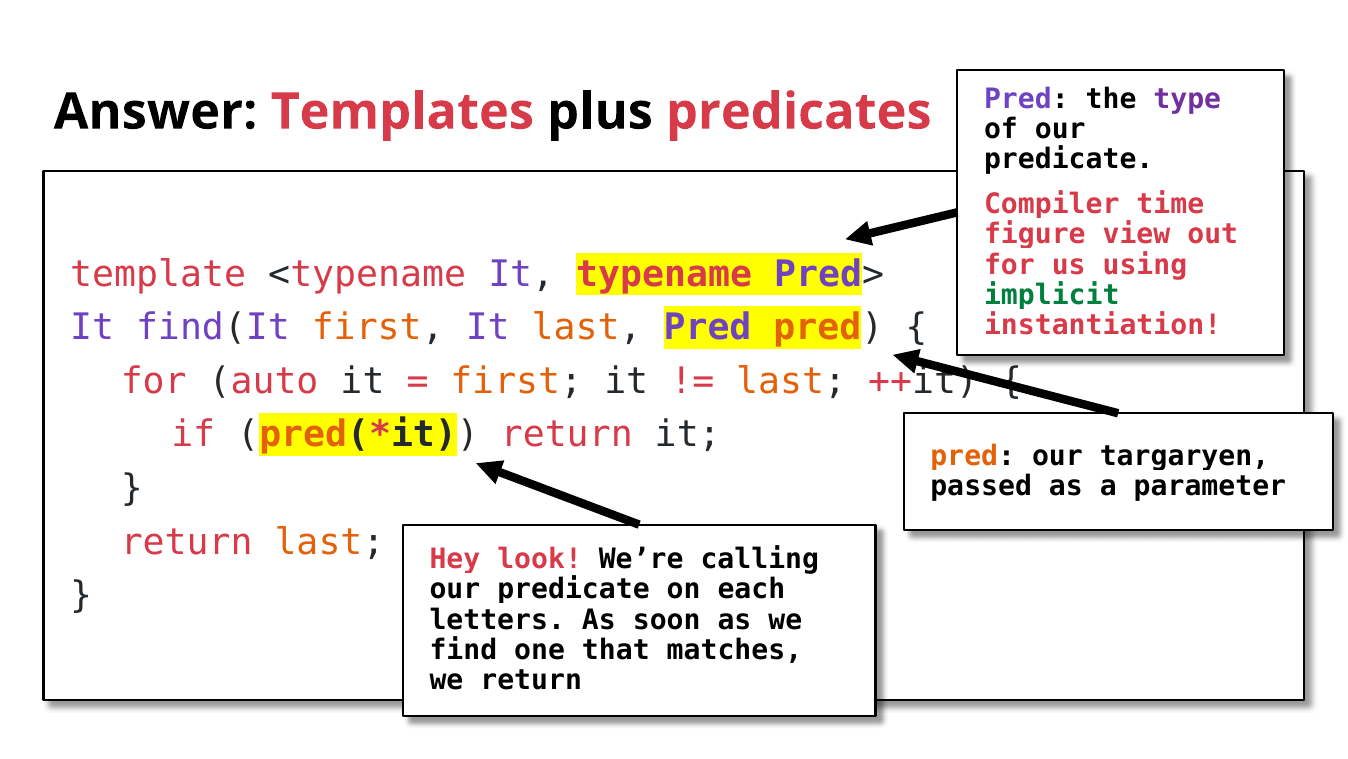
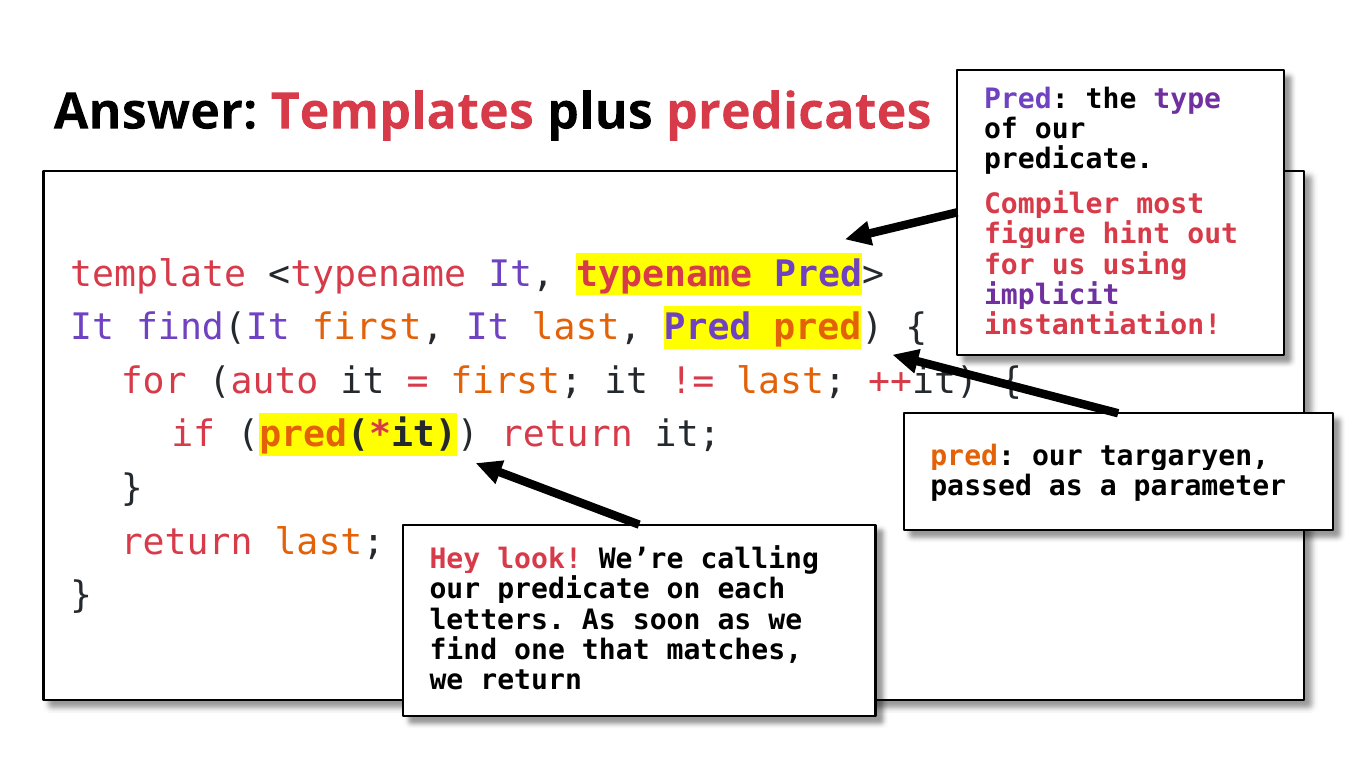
time: time -> most (1170, 204)
view: view -> hint (1136, 234)
implicit colour: green -> purple (1052, 295)
